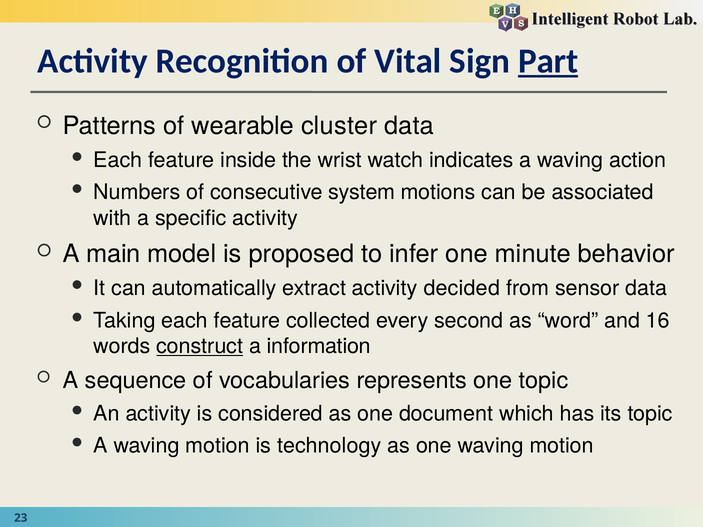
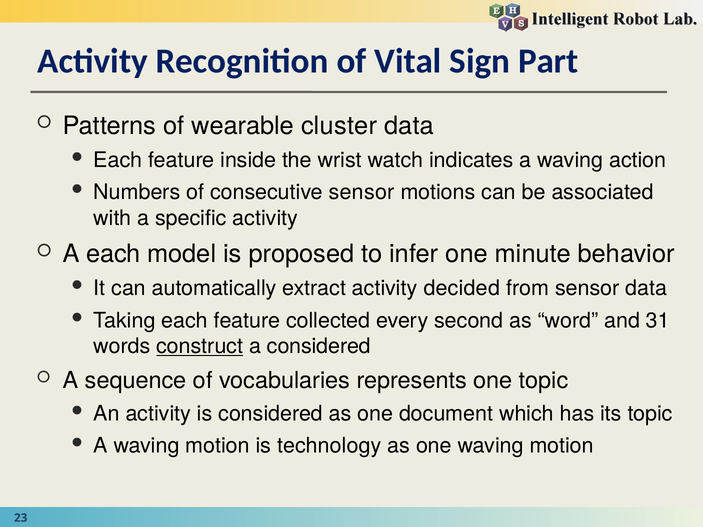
Part underline: present -> none (548, 61)
consecutive system: system -> sensor (362, 192)
A main: main -> each (113, 254)
16: 16 -> 31 (658, 321)
a information: information -> considered (319, 346)
